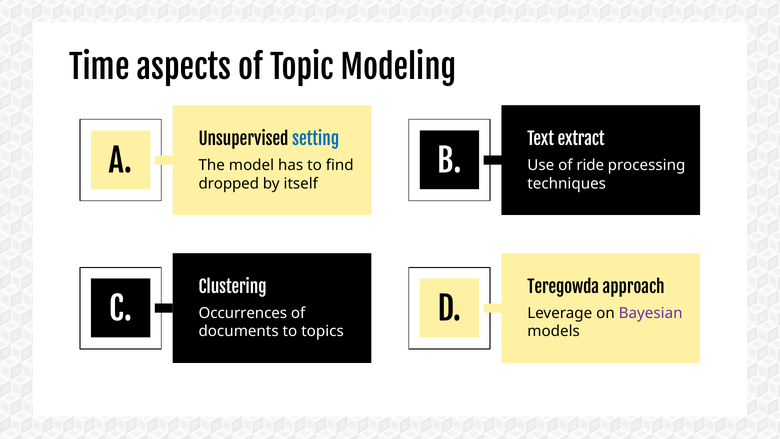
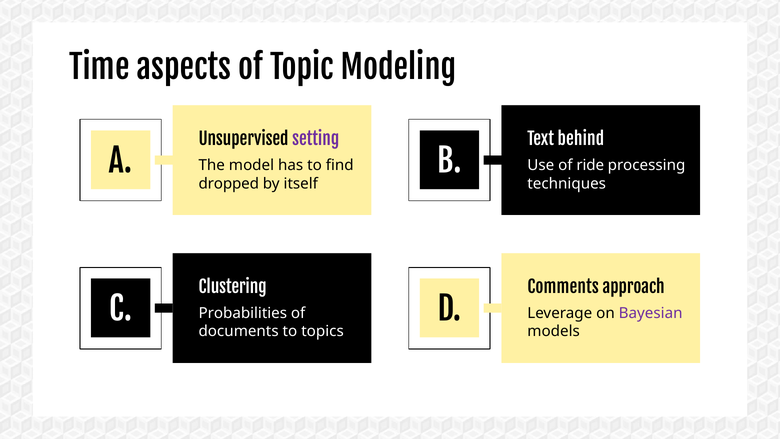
setting colour: blue -> purple (316, 139)
extract: extract -> behind (581, 139)
Teregowda: Teregowda -> Comments (563, 287)
Occurrences: Occurrences -> Probabilities (243, 313)
